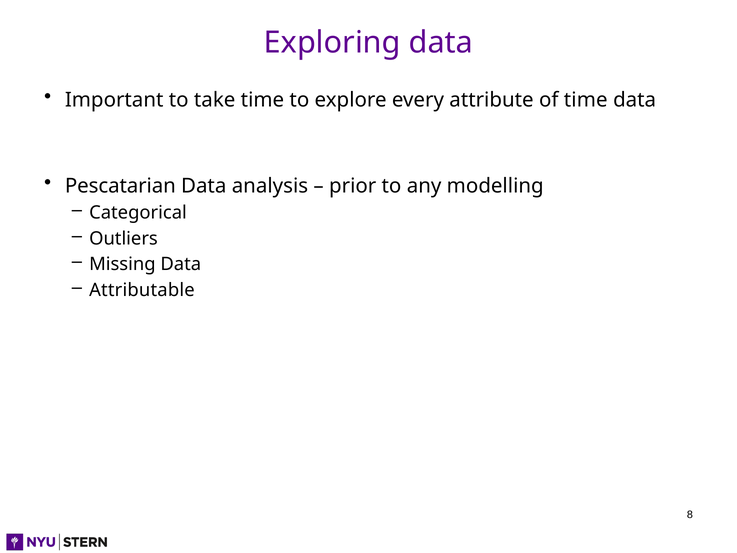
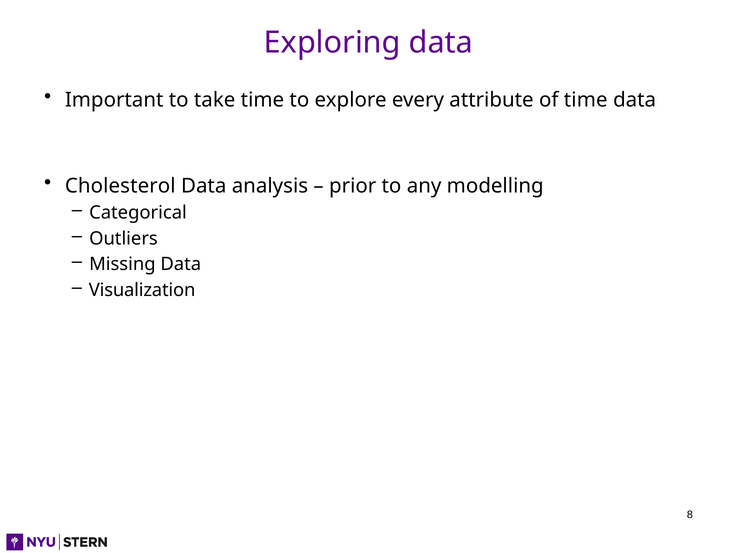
Pescatarian: Pescatarian -> Cholesterol (120, 186)
Attributable: Attributable -> Visualization (142, 290)
